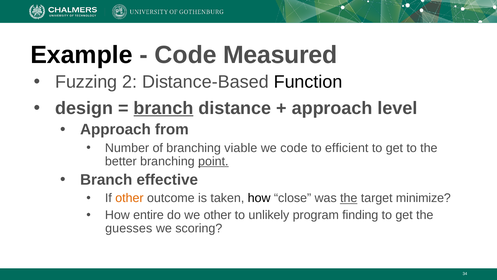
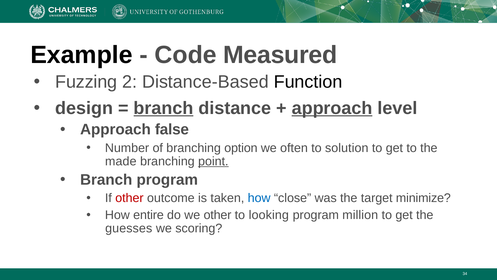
approach underline: none -> present (332, 108)
from: from -> false (172, 129)
viable: viable -> option (241, 148)
we code: code -> often (294, 148)
efficient: efficient -> solution (347, 148)
better: better -> made (121, 161)
Branch effective: effective -> program (167, 180)
other colour: orange -> red (129, 198)
how colour: black -> blue (259, 198)
the underline: present -> none (349, 198)
unlikely: unlikely -> looking (269, 215)
finding: finding -> million (360, 215)
